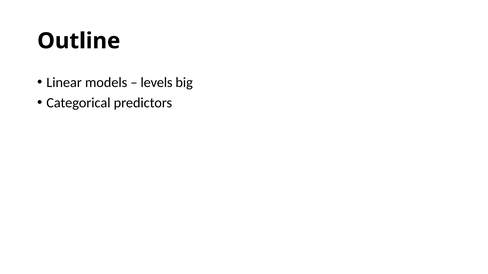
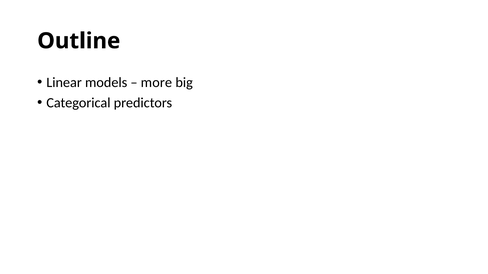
levels: levels -> more (156, 83)
